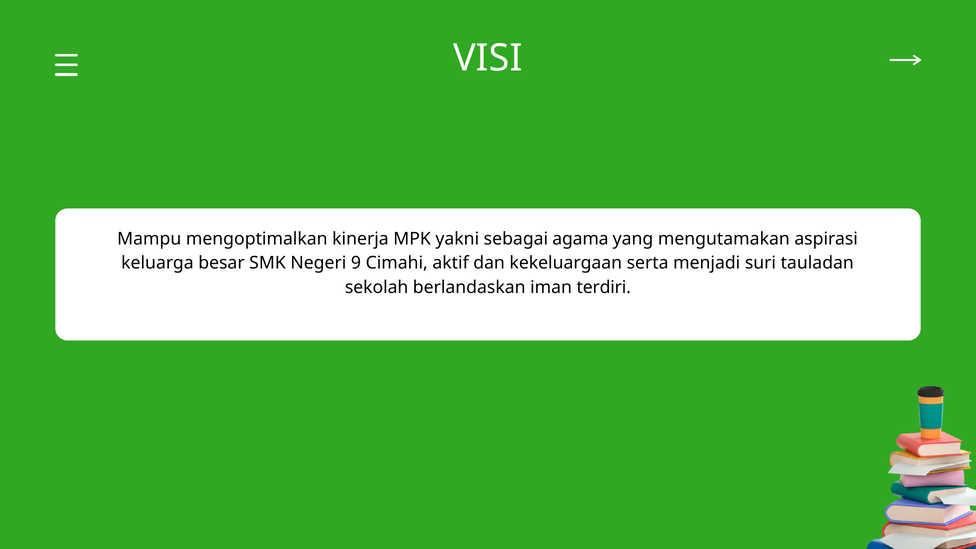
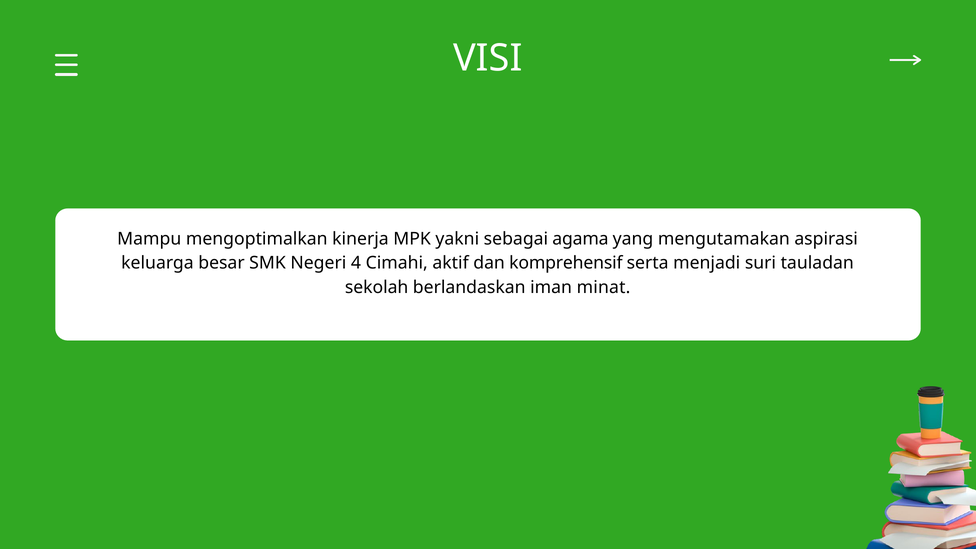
9: 9 -> 4 (356, 263)
kekeluargaan: kekeluargaan -> komprehensif (566, 263)
terdiri: terdiri -> minat (604, 288)
